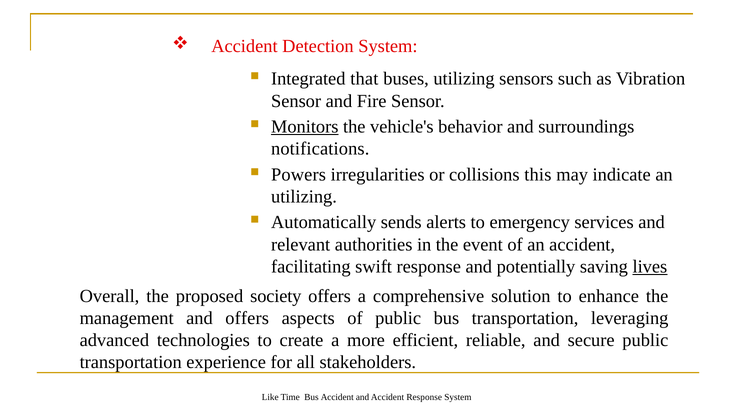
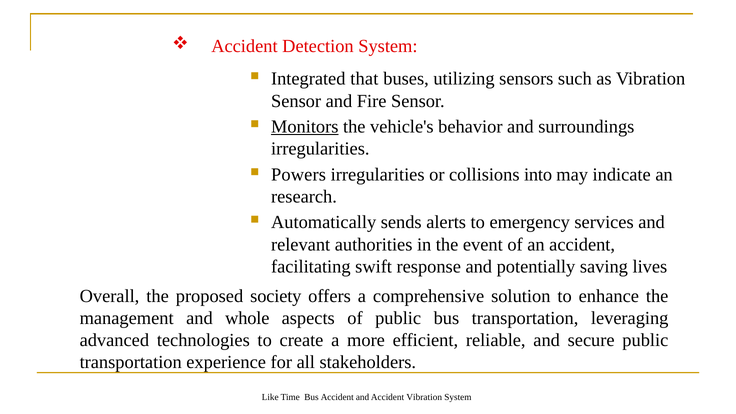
notifications: notifications -> irregularities (320, 149)
this: this -> into (538, 175)
utilizing: utilizing -> research (304, 197)
lives underline: present -> none (650, 267)
and offers: offers -> whole (247, 318)
Accident Response: Response -> Vibration (424, 397)
